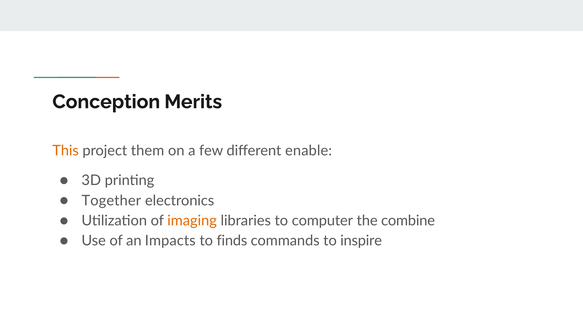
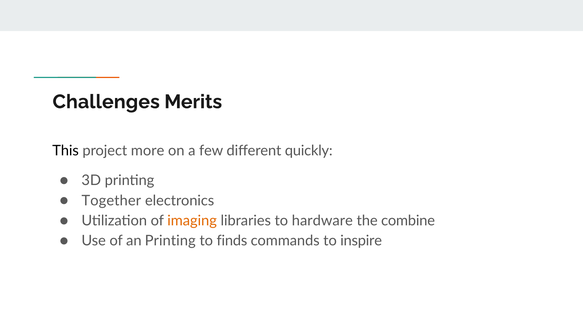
Conception: Conception -> Challenges (106, 102)
This colour: orange -> black (66, 151)
them: them -> more (148, 151)
enable: enable -> quickly (309, 151)
computer: computer -> hardware (322, 221)
an Impacts: Impacts -> Printing (170, 241)
